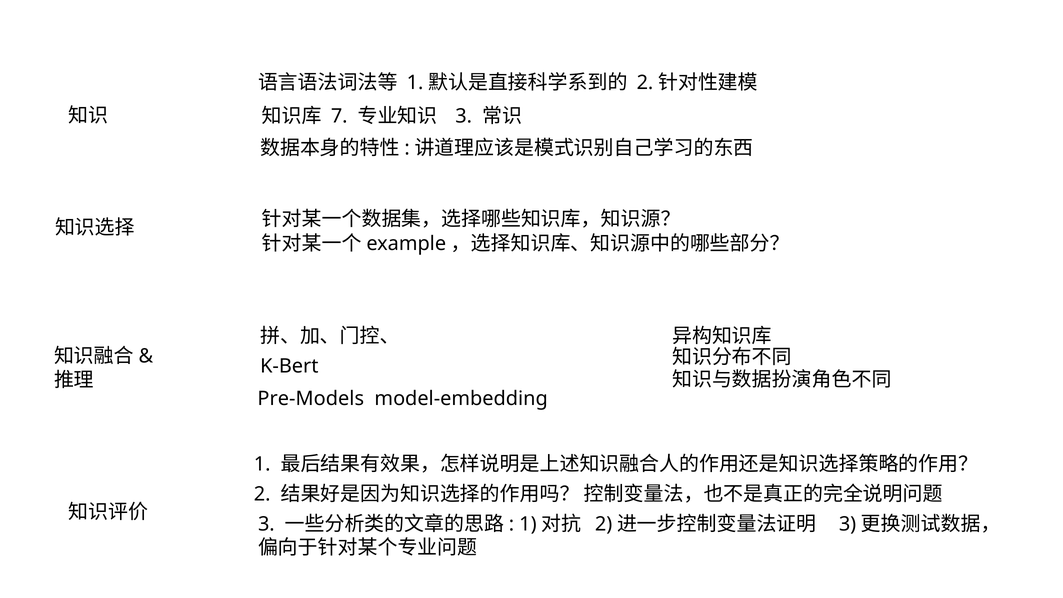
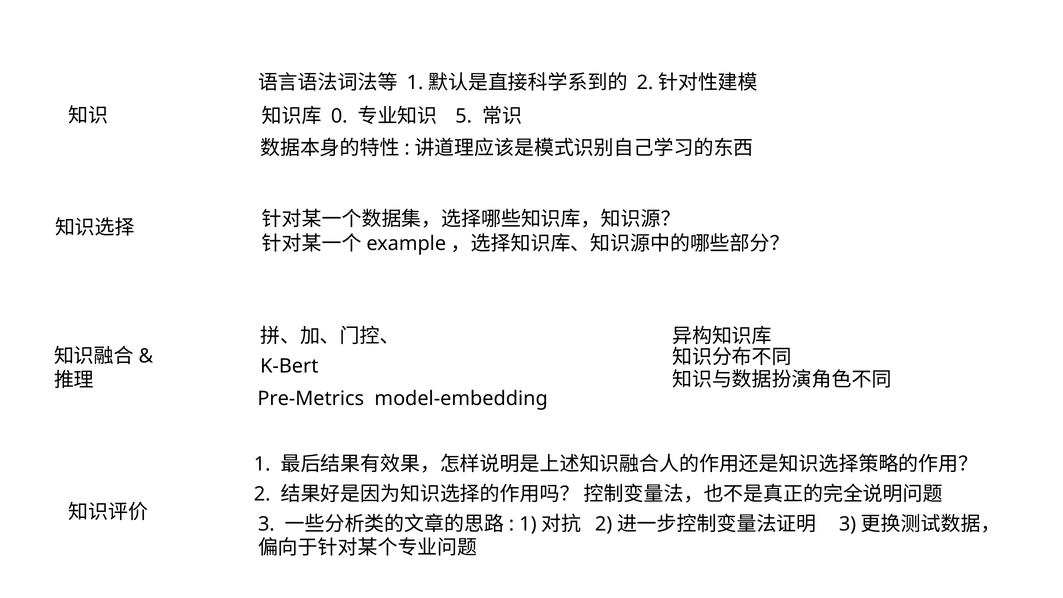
7: 7 -> 0 (339, 116)
3: 3 -> 5 (464, 116)
Pre-Models: Pre-Models -> Pre-Metrics (311, 399)
